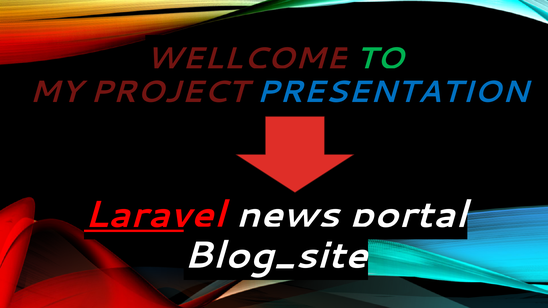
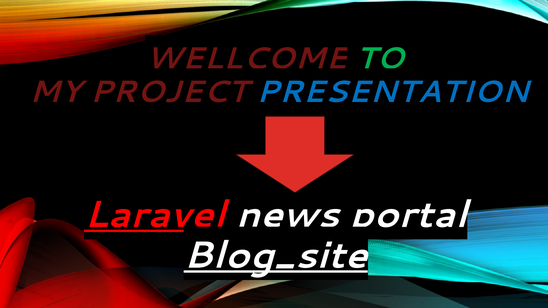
Blog_site underline: none -> present (276, 256)
